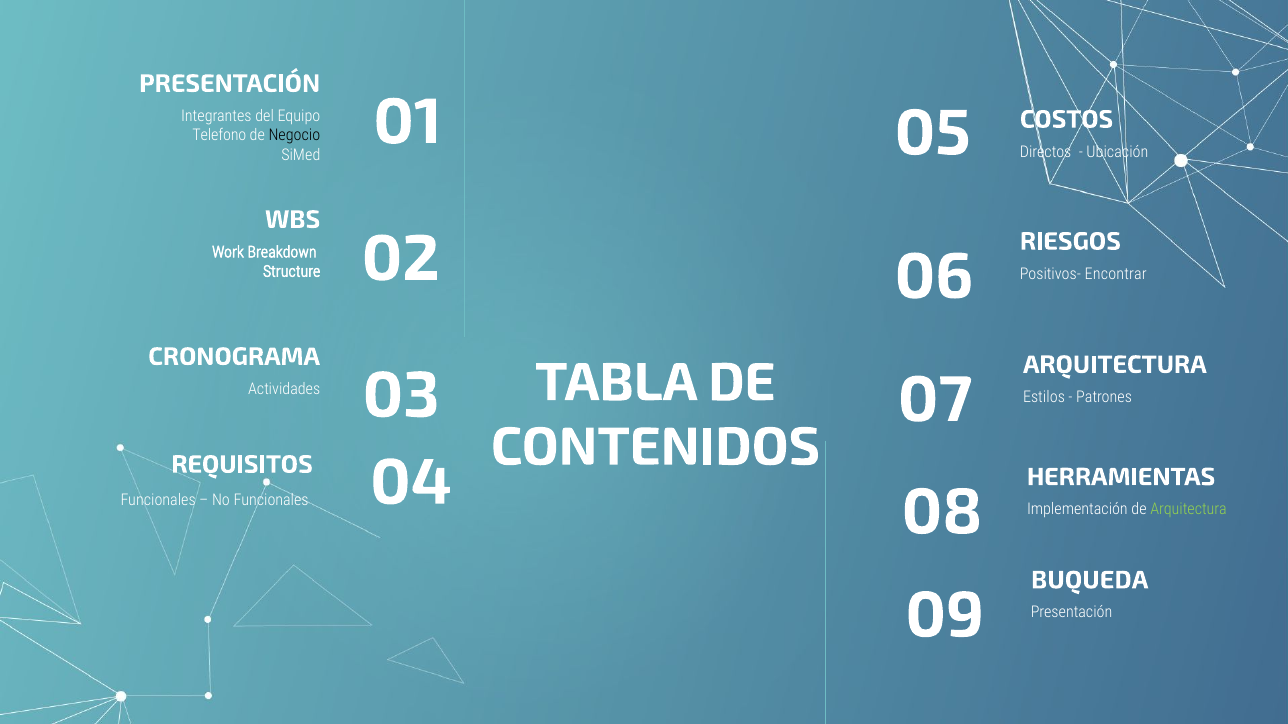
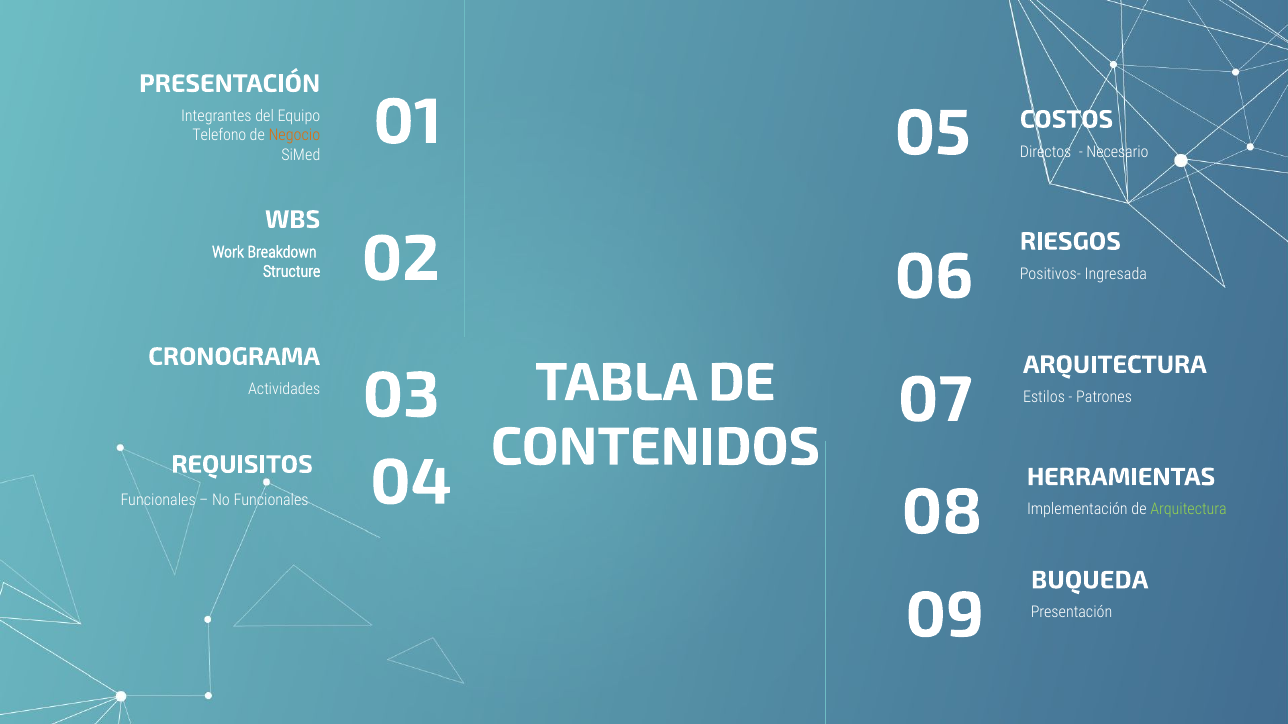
Negocio colour: black -> orange (294, 136)
Ubicación: Ubicación -> Necesario (1118, 152)
Encontrar: Encontrar -> Ingresada (1116, 274)
